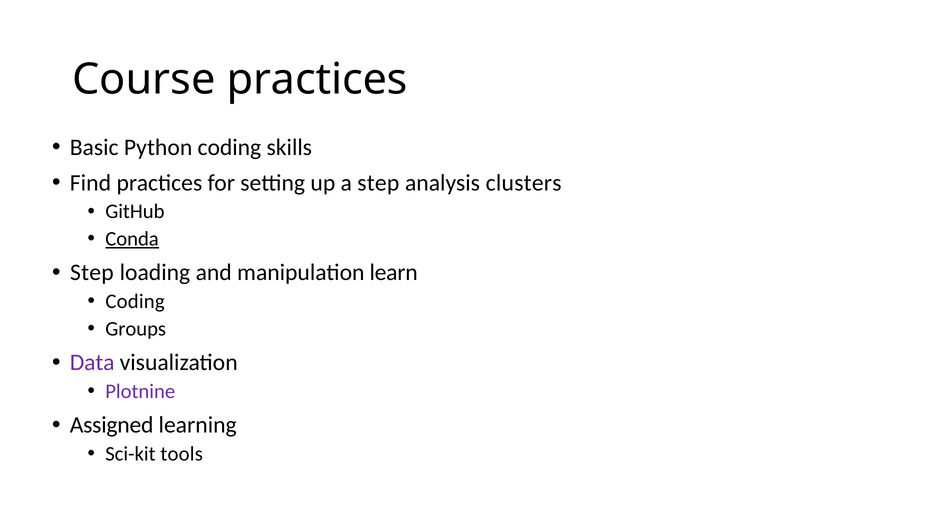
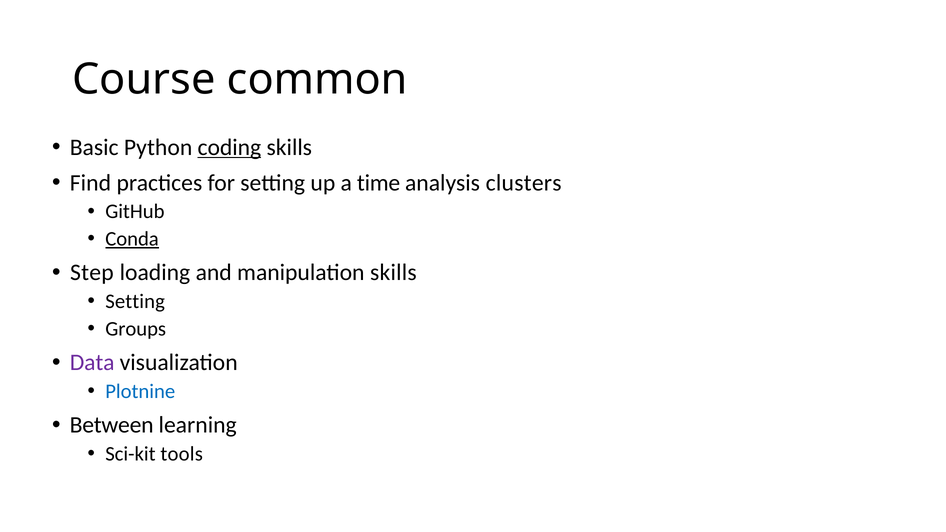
Course practices: practices -> common (317, 79)
coding underline: none -> present (229, 147)
a step: step -> time (379, 183)
manipulation learn: learn -> skills (393, 273)
Coding: Coding -> Setting (135, 302)
Plotnine colour: purple -> blue (140, 391)
Assigned: Assigned -> Between (112, 425)
